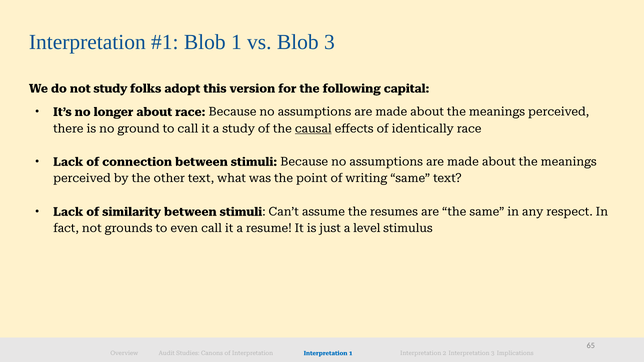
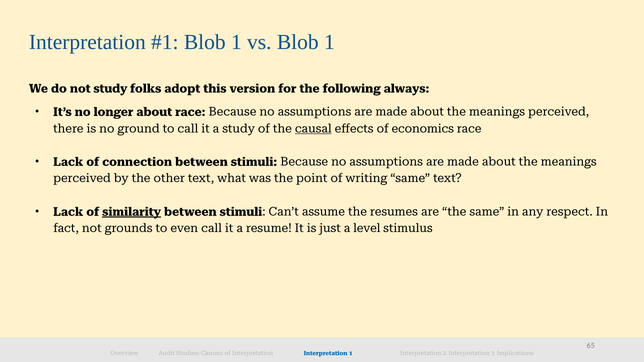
vs Blob 3: 3 -> 1 (329, 42)
capital: capital -> always (407, 89)
identically: identically -> economics (423, 129)
similarity underline: none -> present (132, 212)
